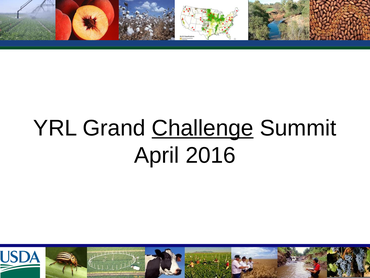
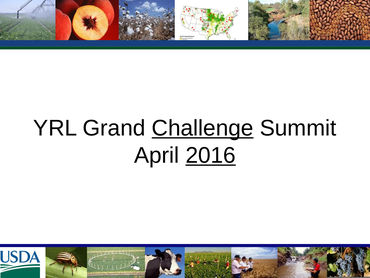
2016 underline: none -> present (211, 155)
